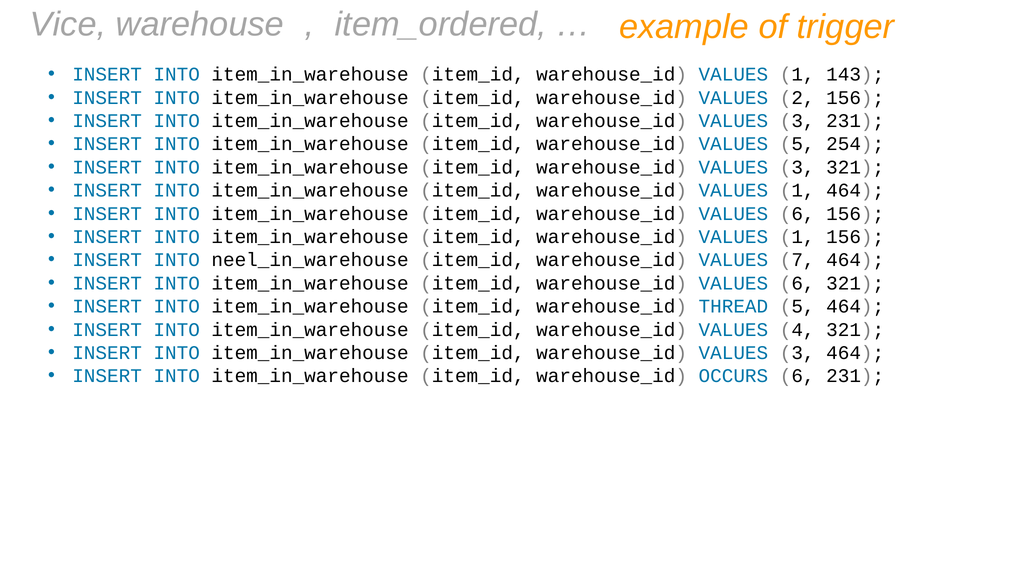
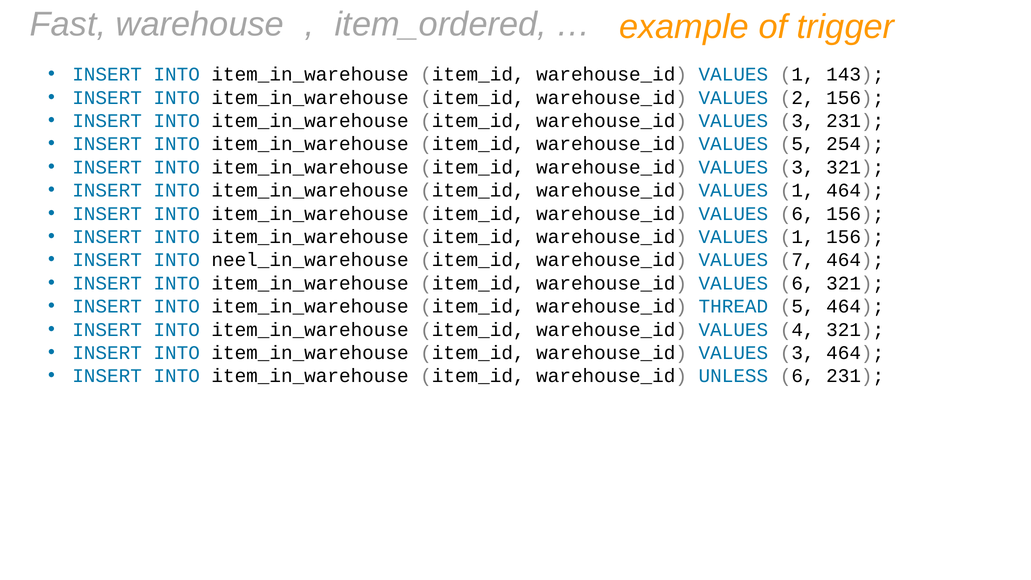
Vice: Vice -> Fast (68, 25)
OCCURS: OCCURS -> UNLESS (733, 376)
